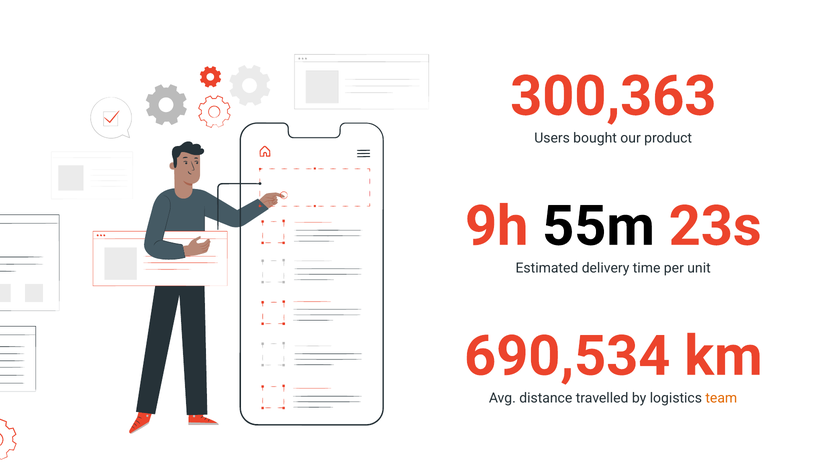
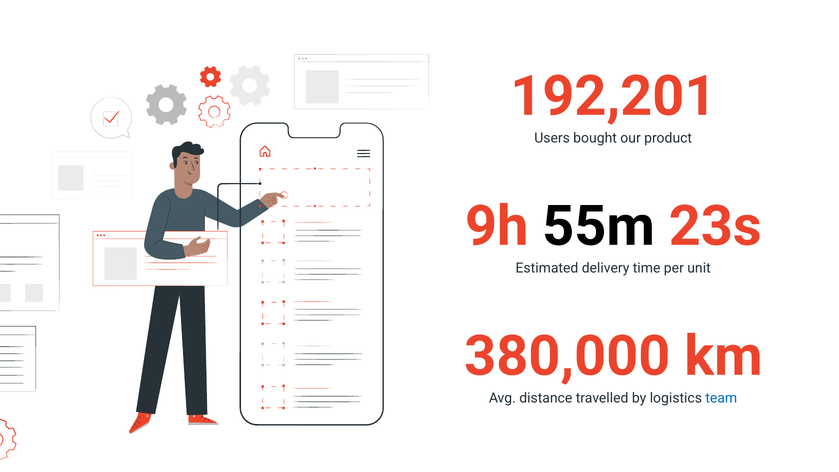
300,363: 300,363 -> 192,201 (613, 96)
690,534: 690,534 -> 380,000 (567, 356)
team colour: orange -> blue (721, 398)
